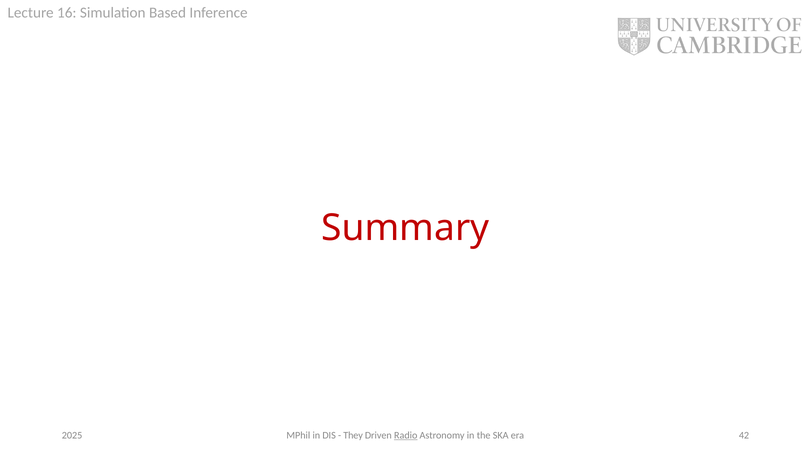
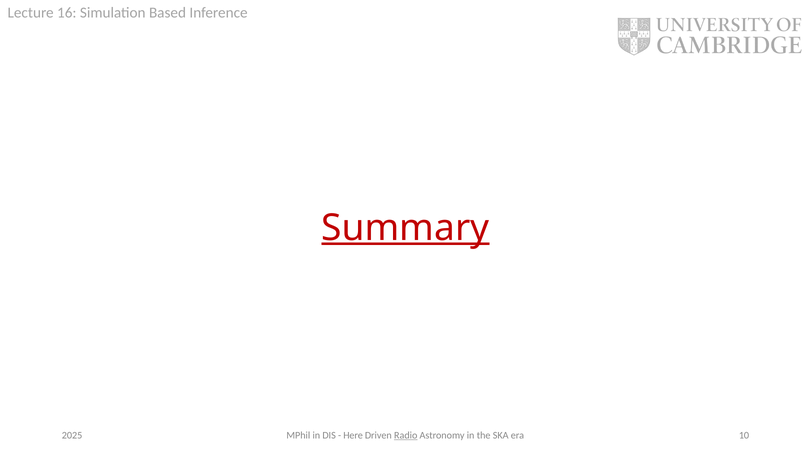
Summary underline: none -> present (405, 228)
They: They -> Here (353, 436)
42: 42 -> 10 (744, 436)
